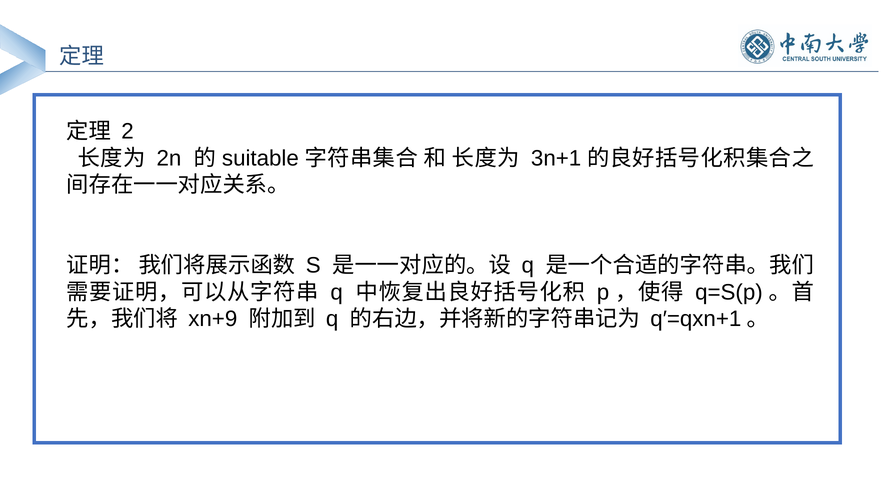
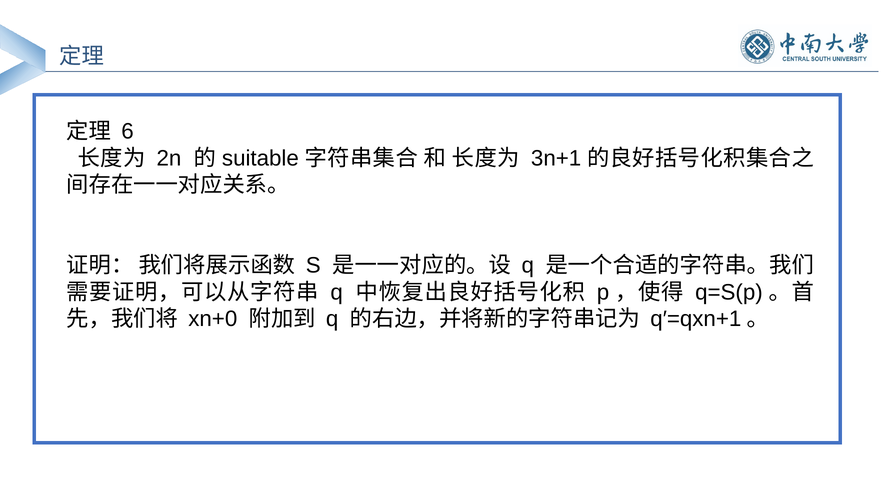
2: 2 -> 6 (127, 132)
xn+9: xn+9 -> xn+0 (213, 319)
